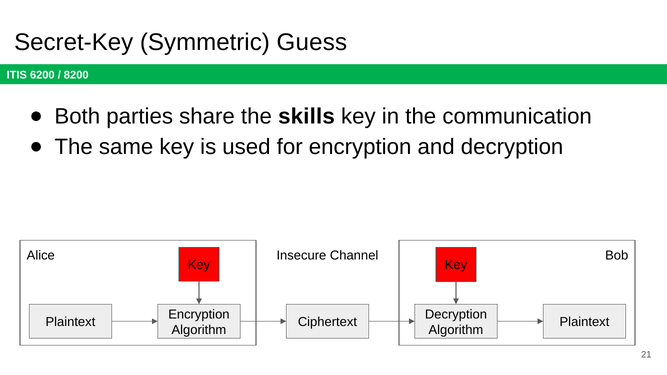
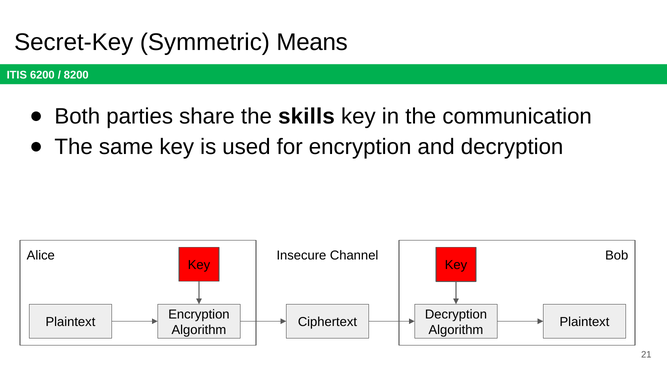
Guess: Guess -> Means (312, 43)
